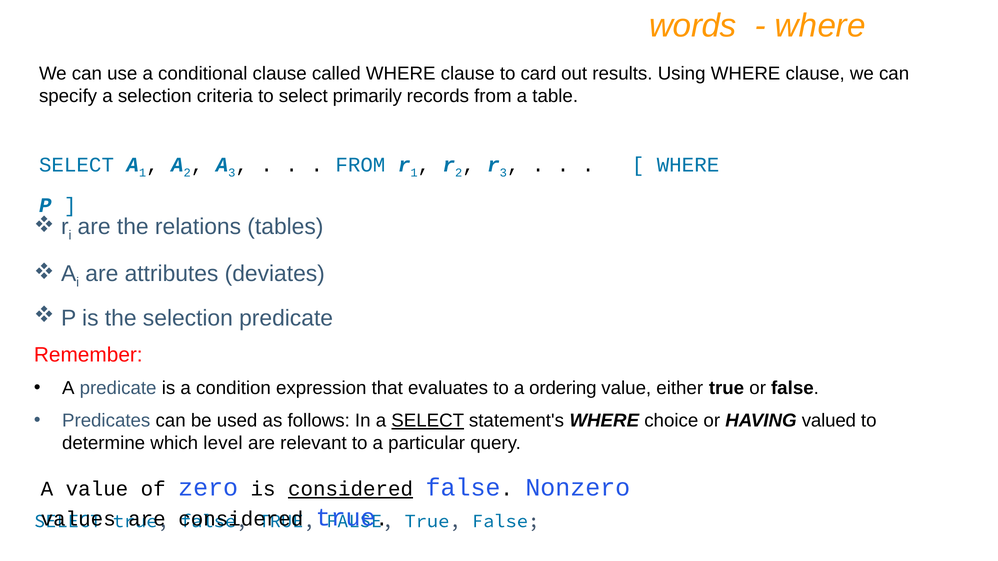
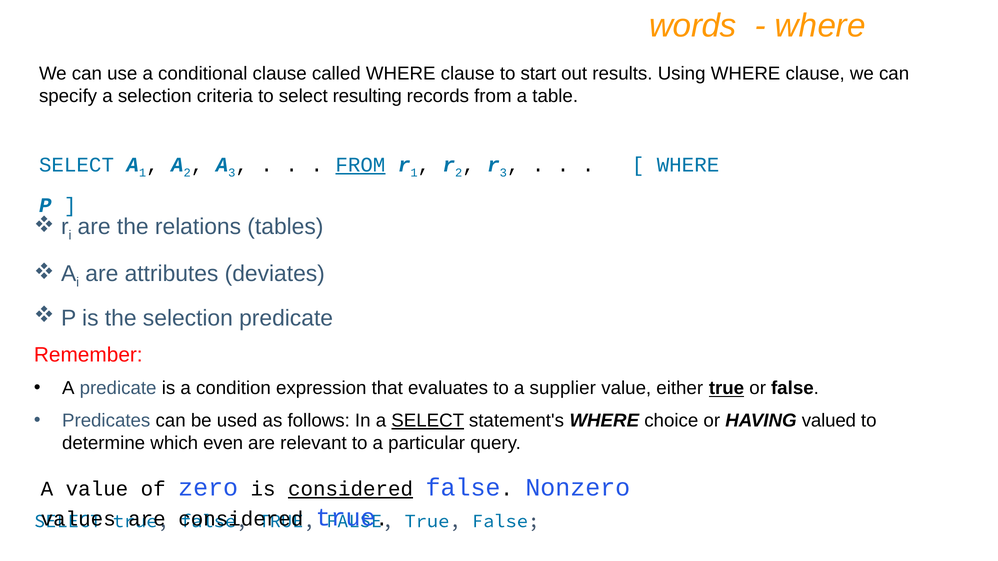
card: card -> start (538, 74)
primarily: primarily -> resulting (367, 96)
FROM underline: none -> present (360, 165)
ordering: ordering -> supplier (563, 389)
true underline: none -> present (727, 389)
level: level -> even (223, 443)
